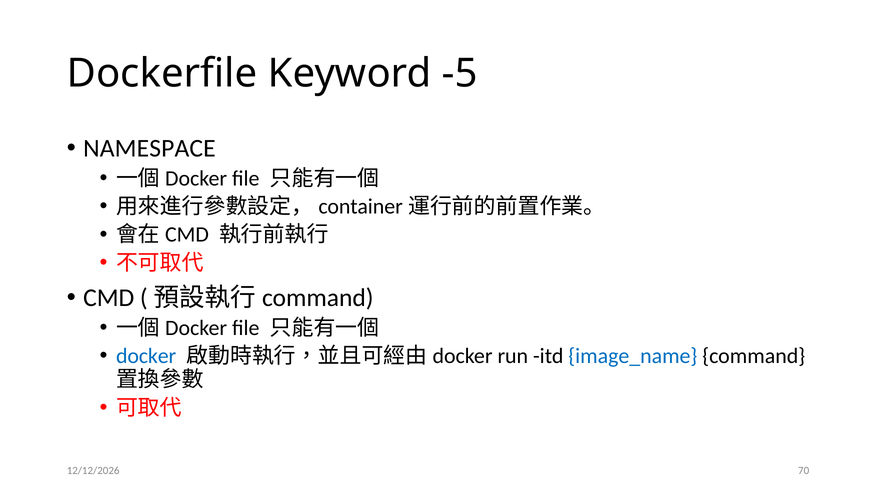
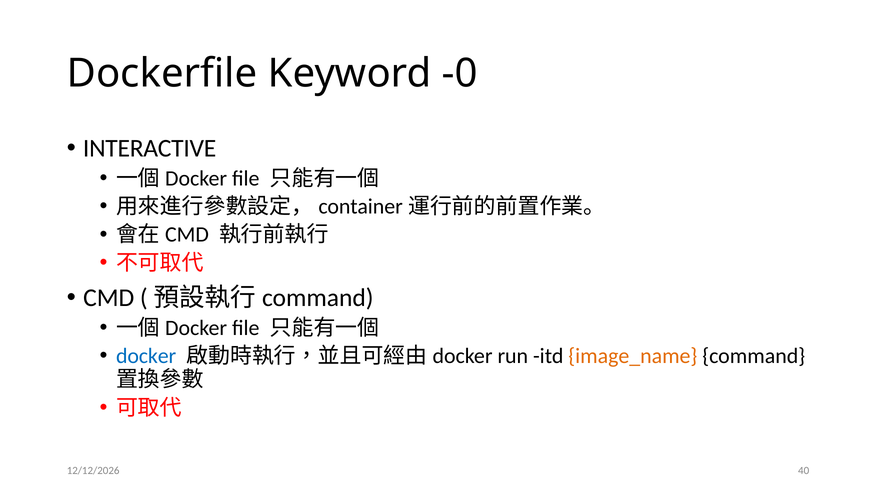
-5: -5 -> -0 (460, 74)
NAMESPACE: NAMESPACE -> INTERACTIVE (150, 148)
image_name colour: blue -> orange (633, 356)
70: 70 -> 40 (804, 470)
